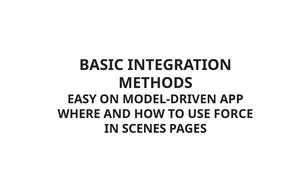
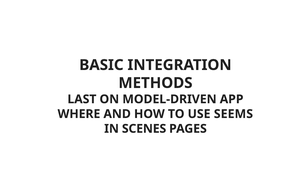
EASY: EASY -> LAST (82, 99)
FORCE: FORCE -> SEEMS (233, 114)
